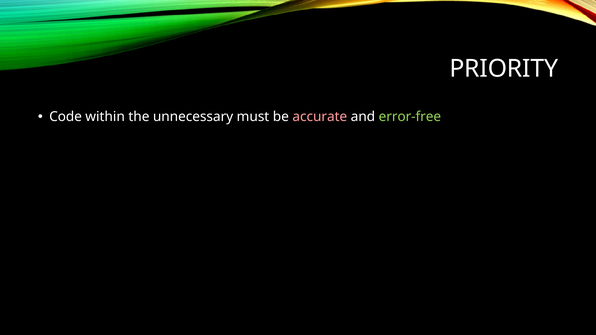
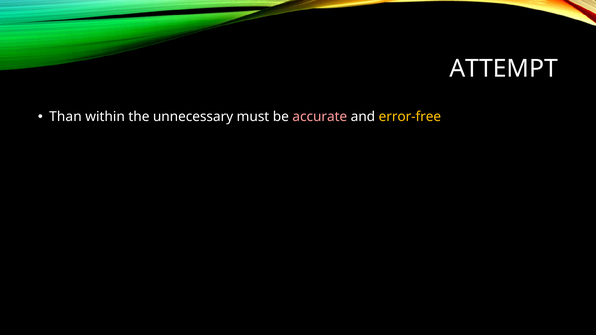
PRIORITY: PRIORITY -> ATTEMPT (504, 69)
Code: Code -> Than (65, 117)
error-free colour: light green -> yellow (410, 117)
